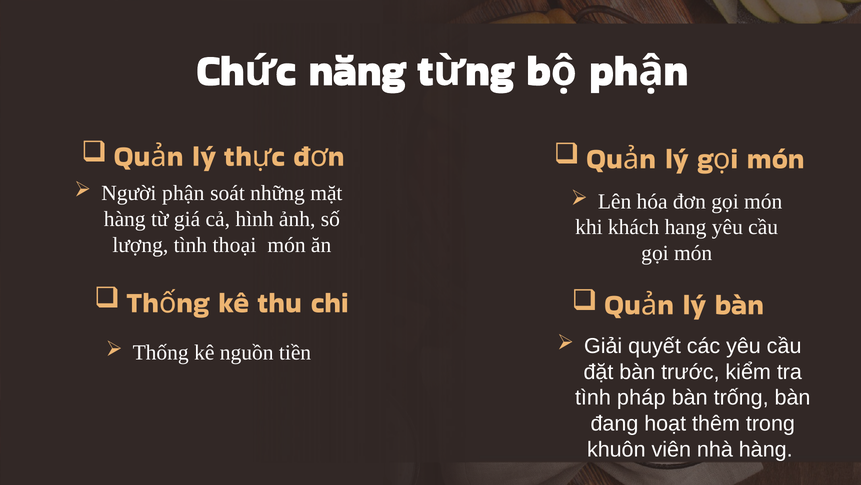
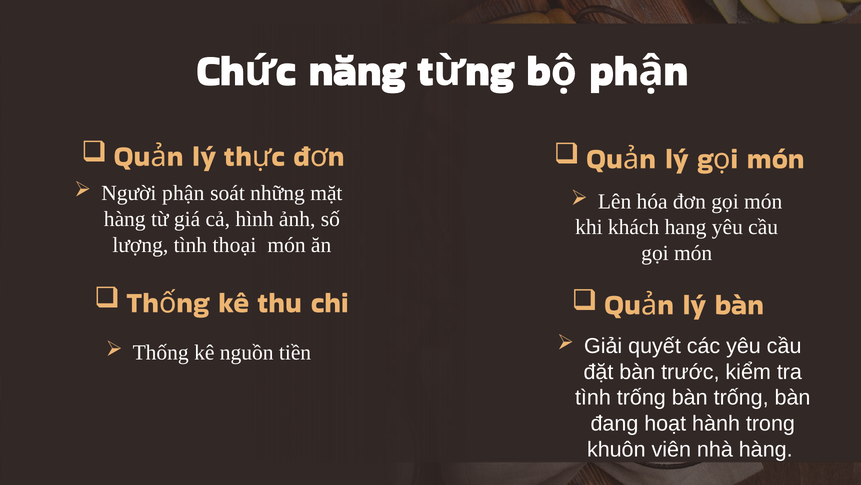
tình pháp: pháp -> trống (641, 397)
thêm: thêm -> hành (716, 423)
